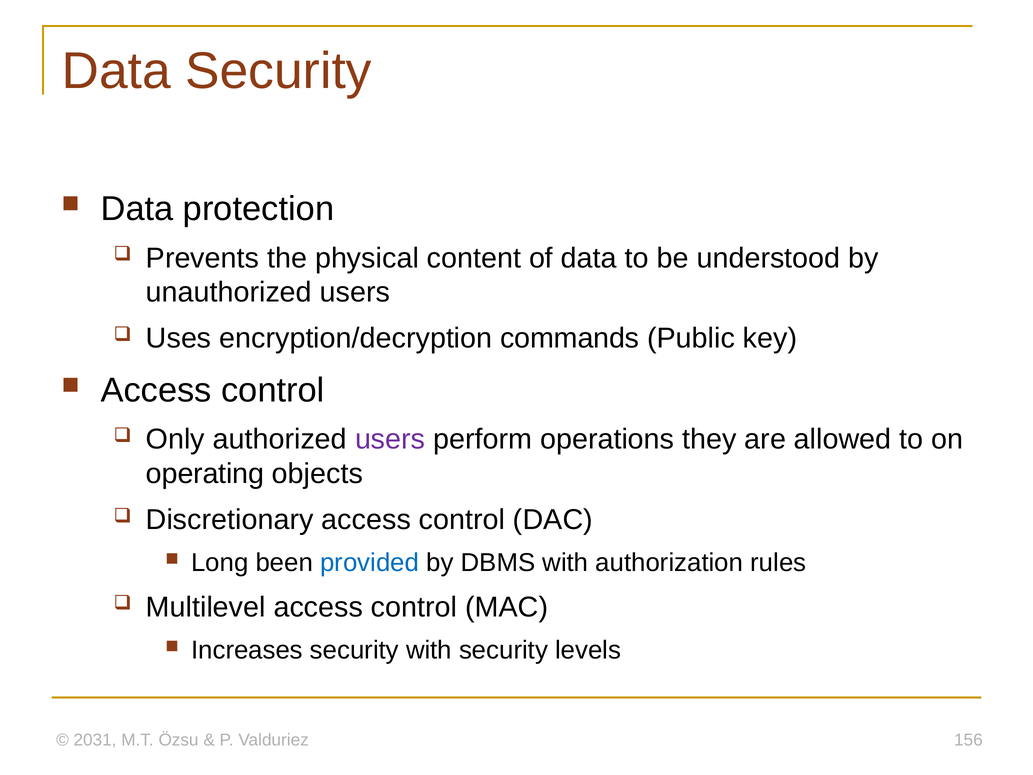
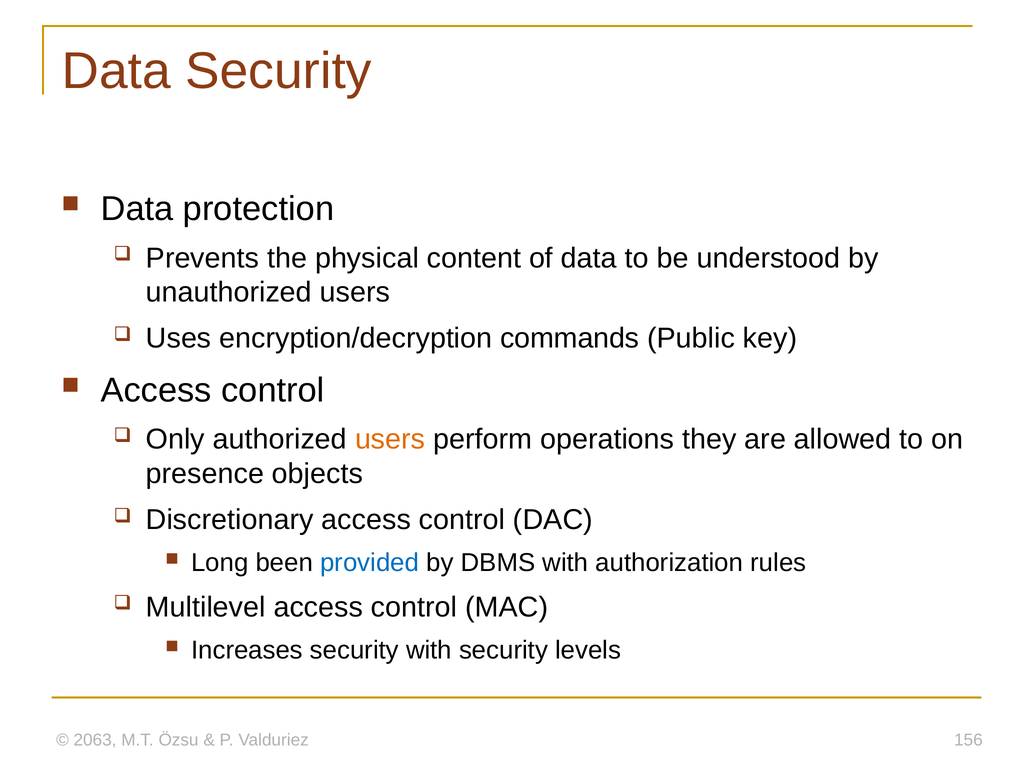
users colour: purple -> orange (390, 439)
operating: operating -> presence (205, 474)
2031: 2031 -> 2063 (95, 740)
